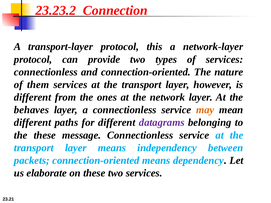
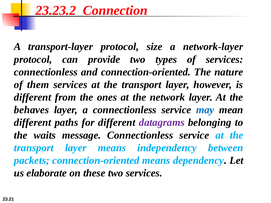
this: this -> size (154, 47)
may colour: orange -> blue (205, 110)
the these: these -> waits (45, 135)
